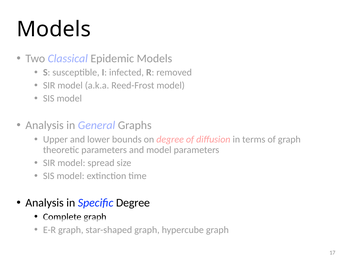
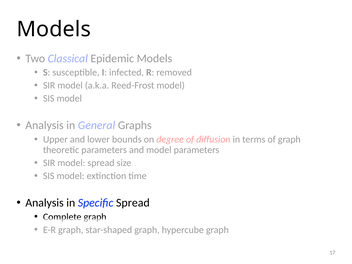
Specific Degree: Degree -> Spread (133, 203)
